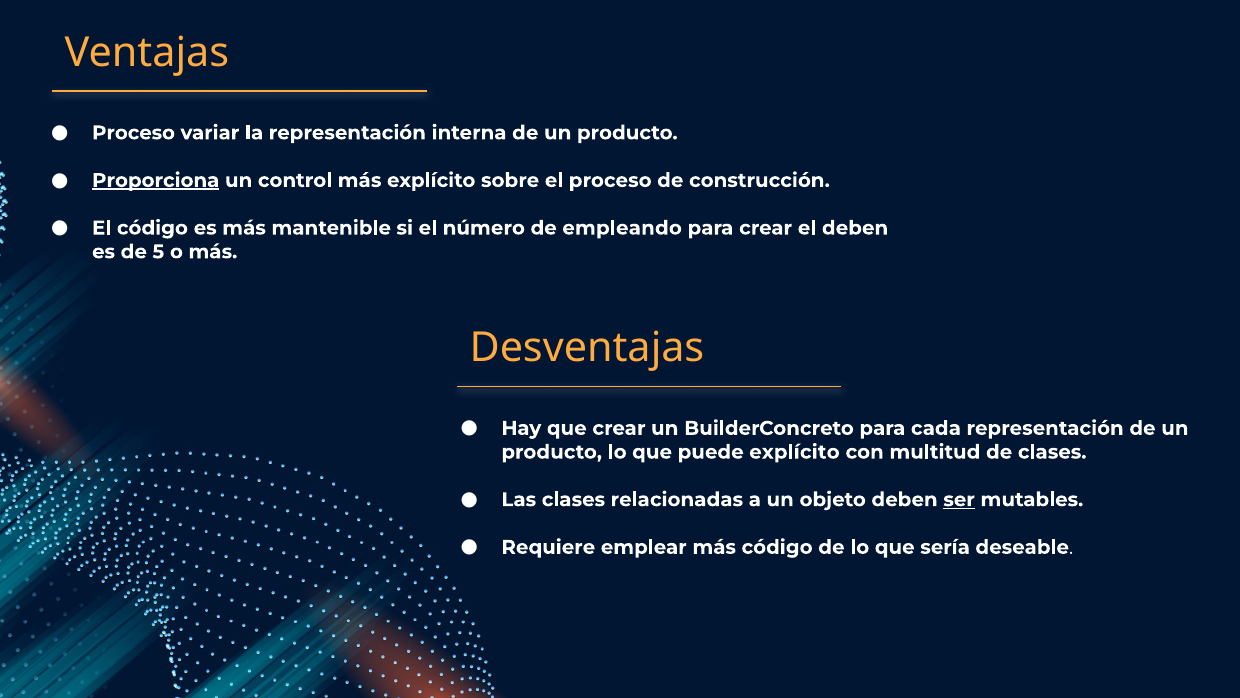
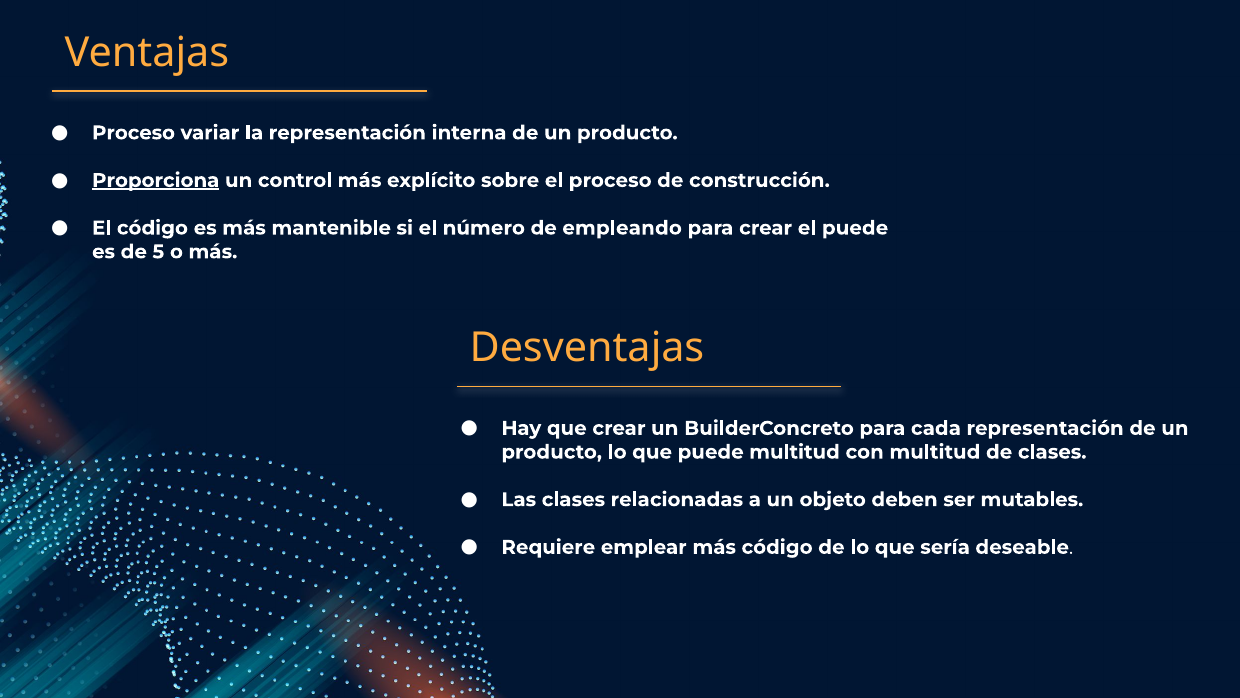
el deben: deben -> puede (855, 228)
puede explícito: explícito -> multitud (795, 452)
ser underline: present -> none (959, 499)
